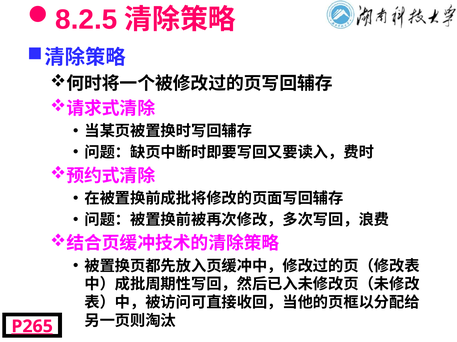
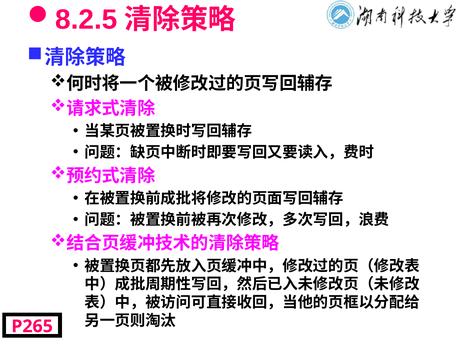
P265 underline: present -> none (32, 327)
